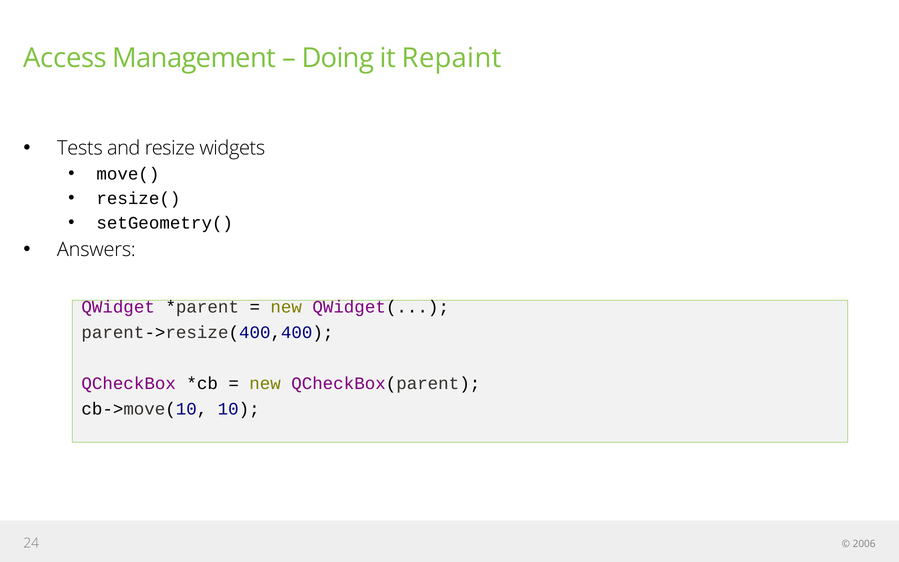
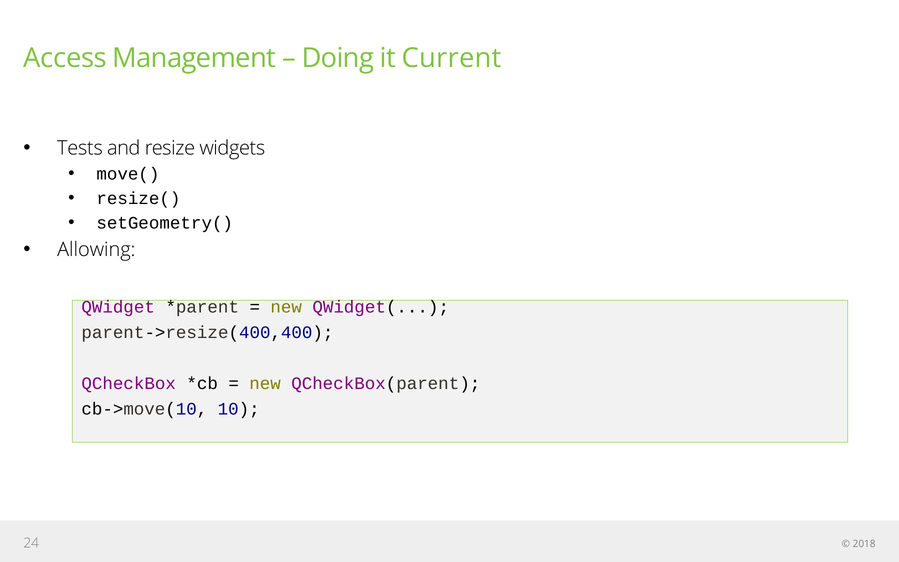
Repaint: Repaint -> Current (452, 58)
Answers: Answers -> Allowing (96, 250)
2006: 2006 -> 2018 (864, 544)
